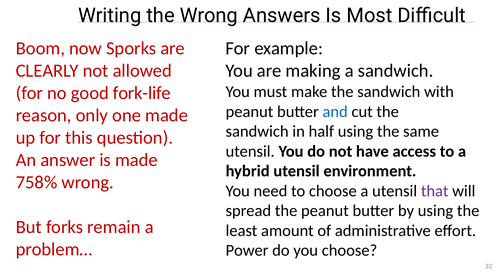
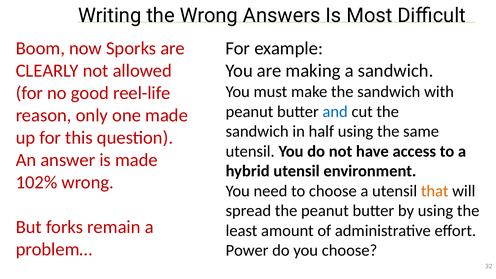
fork-life: fork-life -> reel-life (142, 93)
758%: 758% -> 102% (37, 182)
that colour: purple -> orange (435, 191)
